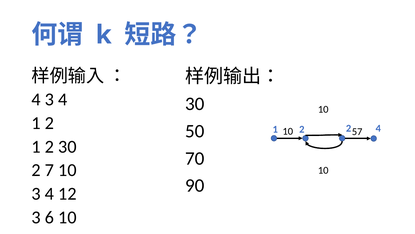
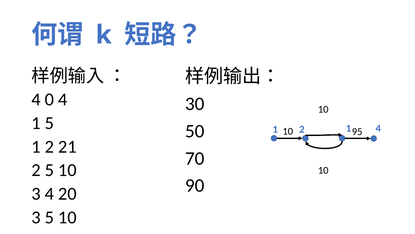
4 3: 3 -> 0 (50, 99)
2: 2 -> 5 (50, 123)
2 2: 2 -> 1 (349, 128)
57: 57 -> 95 (357, 131)
2 30: 30 -> 21 (67, 146)
2 7: 7 -> 5 (50, 170)
12: 12 -> 20 (67, 193)
3 6: 6 -> 5 (50, 217)
